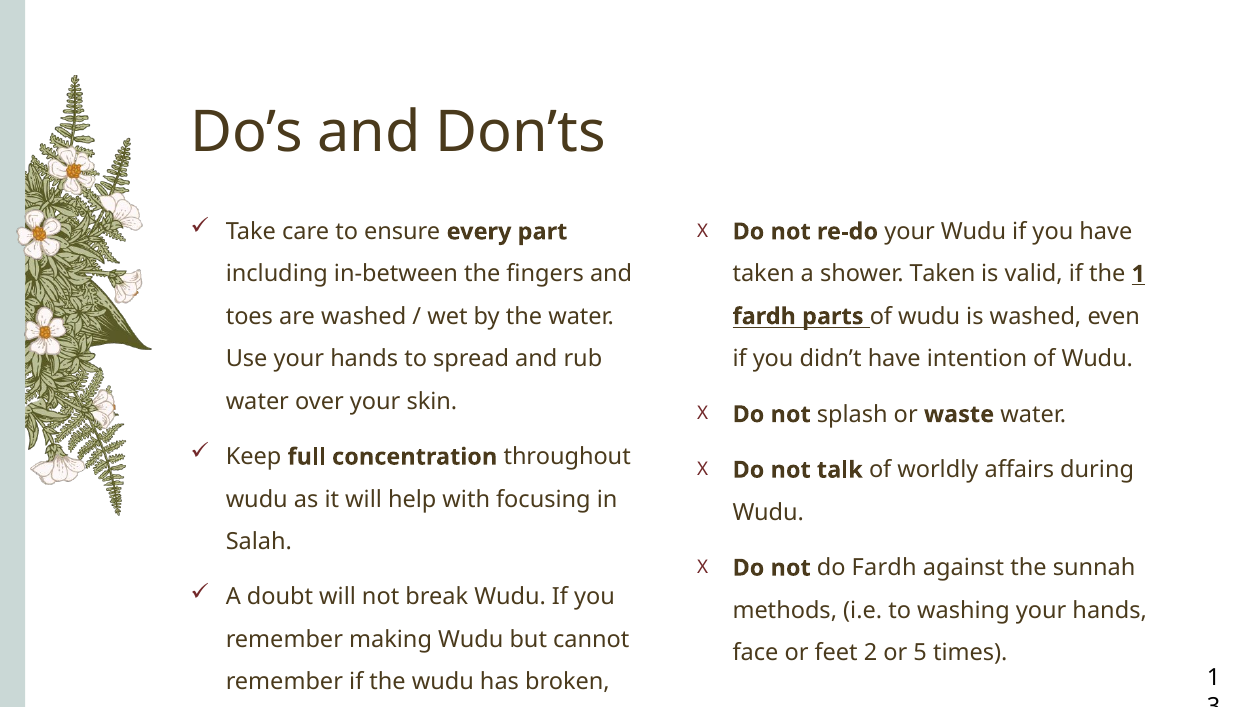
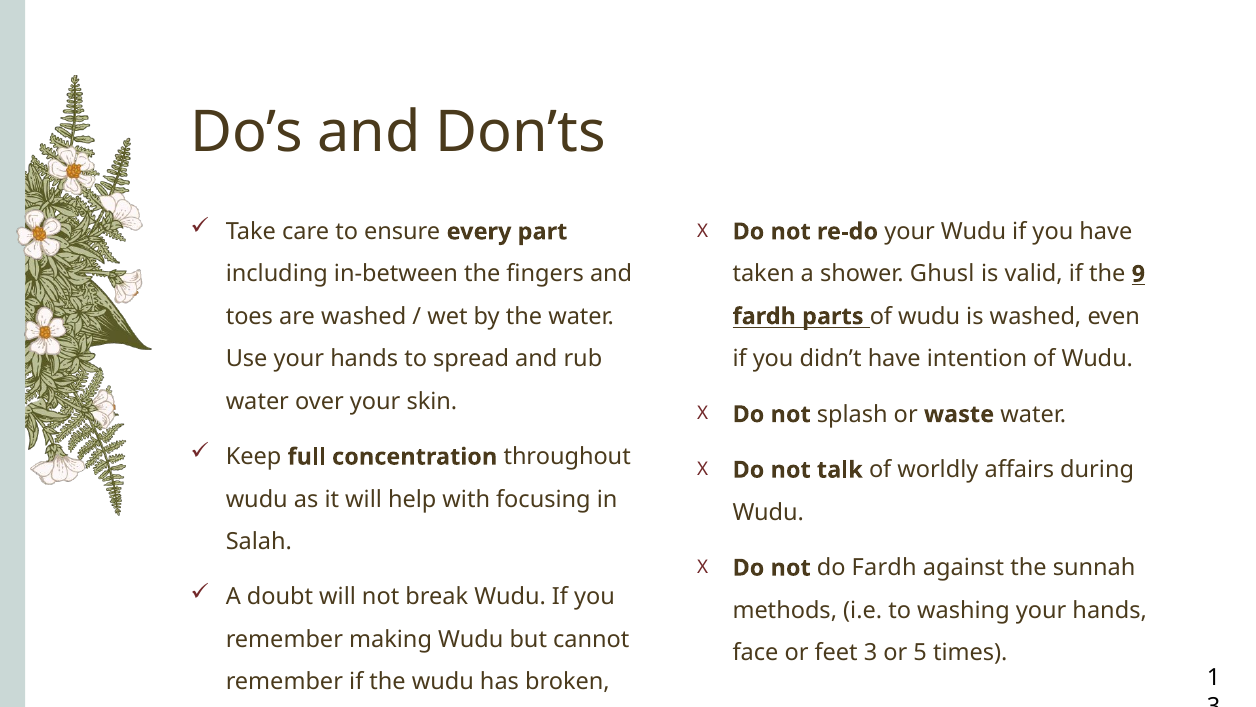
shower Taken: Taken -> Ghusl (942, 274)
the 1: 1 -> 9 (1138, 274)
feet 2: 2 -> 3 (871, 652)
